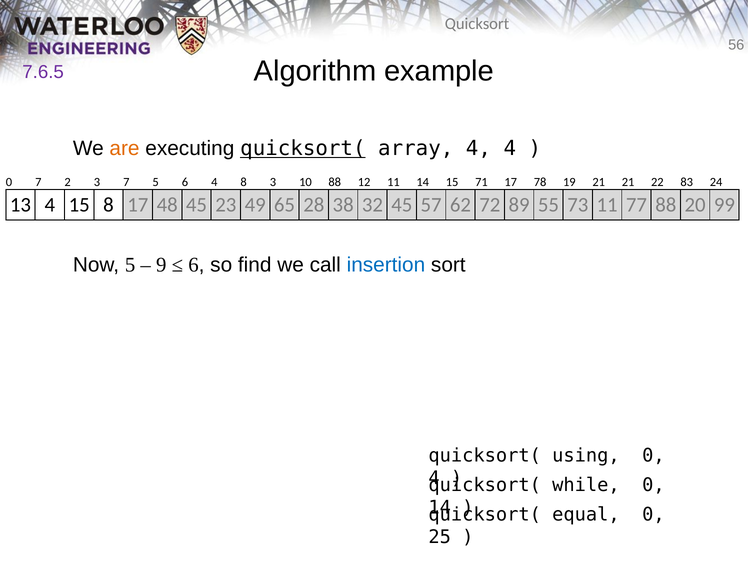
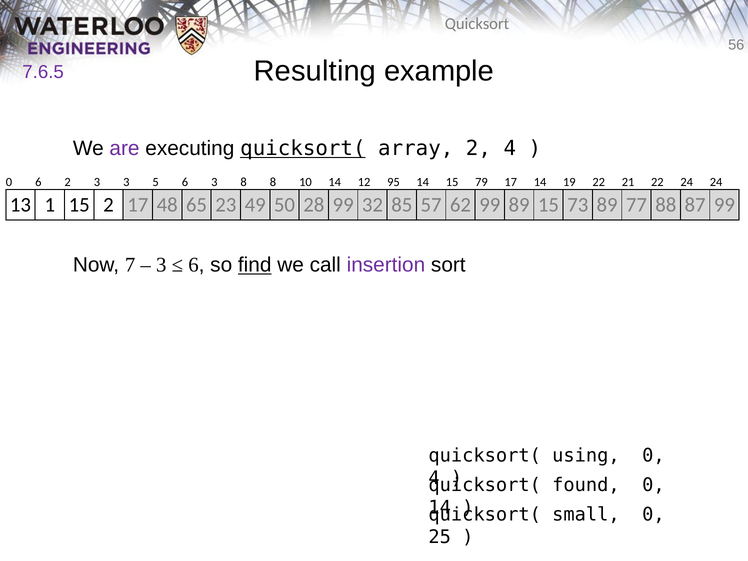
Algorithm: Algorithm -> Resulting (315, 71)
are colour: orange -> purple (124, 149)
array 4: 4 -> 2 (478, 149)
0 7: 7 -> 6 (38, 182)
3 7: 7 -> 3 (126, 182)
6 4: 4 -> 3 (214, 182)
8 3: 3 -> 8 (273, 182)
10 88: 88 -> 14 (335, 182)
12 11: 11 -> 95 (393, 182)
71: 71 -> 79 (481, 182)
17 78: 78 -> 14 (540, 182)
19 21: 21 -> 22 (599, 182)
22 83: 83 -> 24 (687, 182)
13 4: 4 -> 1 (50, 205)
15 8: 8 -> 2 (109, 205)
48 45: 45 -> 65 (196, 205)
65: 65 -> 50 (284, 205)
28 38: 38 -> 99 (343, 205)
32 45: 45 -> 85 (402, 205)
62 72: 72 -> 99 (490, 205)
89 55: 55 -> 15 (548, 205)
73 11: 11 -> 89 (607, 205)
20: 20 -> 87 (695, 205)
Now 5: 5 -> 7 (130, 265)
9: 9 -> 3 (161, 265)
find underline: none -> present (255, 265)
insertion colour: blue -> purple (386, 265)
while: while -> found (586, 485)
equal: equal -> small (586, 515)
